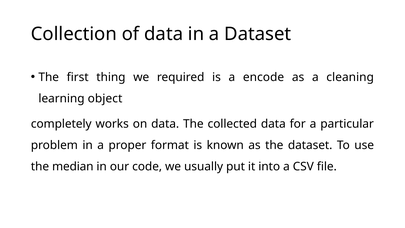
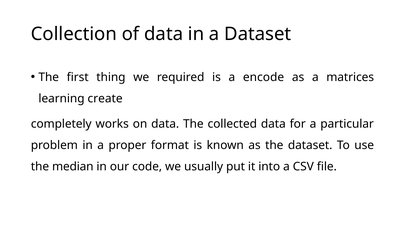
cleaning: cleaning -> matrices (350, 77)
object: object -> create (105, 98)
